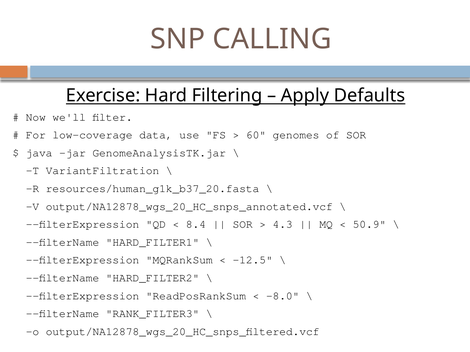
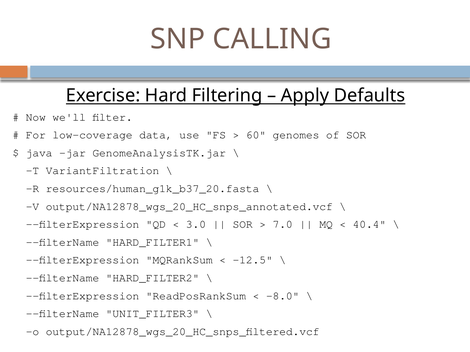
8.4: 8.4 -> 3.0 (196, 225)
4.3: 4.3 -> 7.0 (283, 225)
50.9: 50.9 -> 40.4 (369, 225)
RANK_FILTER3: RANK_FILTER3 -> UNIT_FILTER3 (153, 314)
